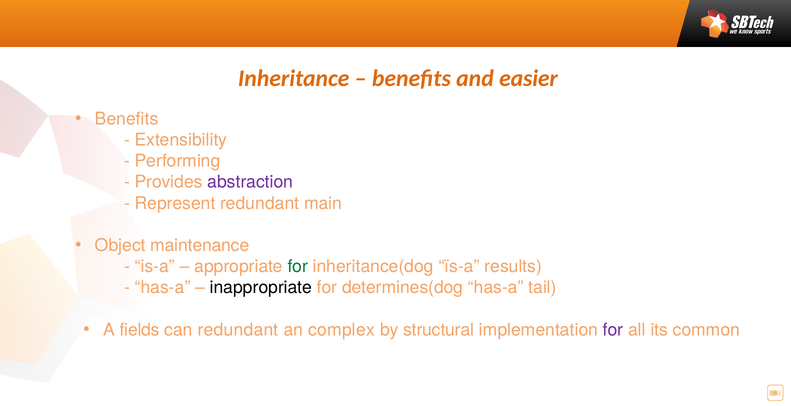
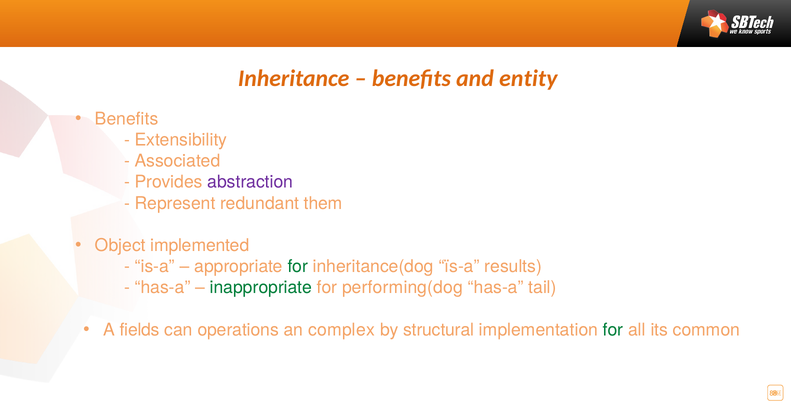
easier: easier -> entity (528, 78)
Performing: Performing -> Associated (178, 161)
main: main -> them (323, 203)
maintenance: maintenance -> implemented (200, 245)
inappropriate colour: black -> green (261, 288)
determines(dog: determines(dog -> performing(dog (403, 288)
can redundant: redundant -> operations (238, 330)
for colour: purple -> green (613, 330)
